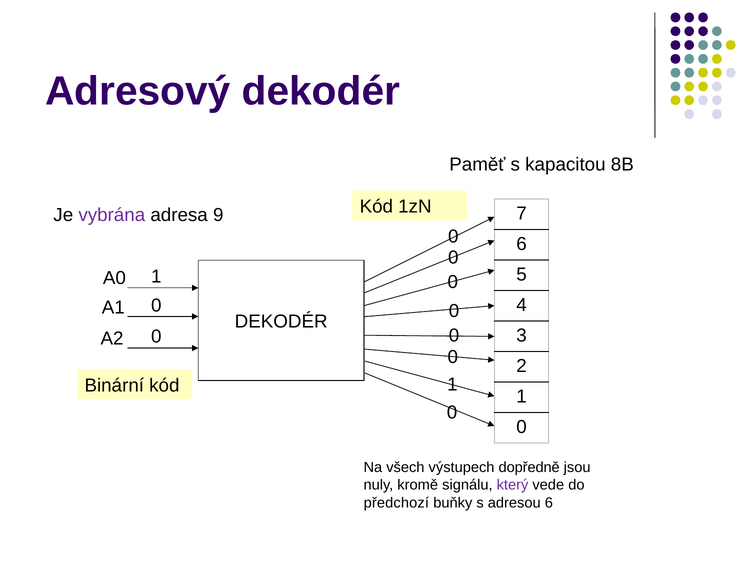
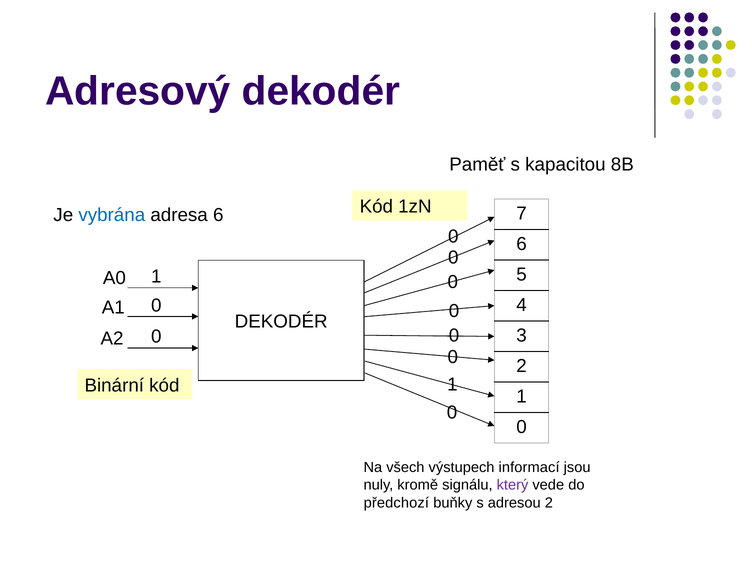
vybrána colour: purple -> blue (112, 215)
adresa 9: 9 -> 6 (218, 215)
dopředně: dopředně -> informací (529, 468)
adresou 6: 6 -> 2 (549, 503)
